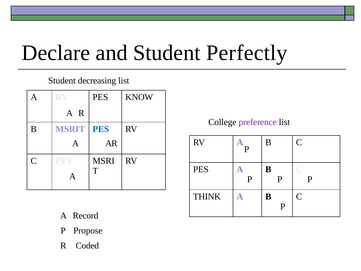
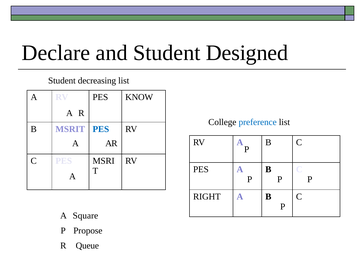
Perfectly: Perfectly -> Designed (247, 53)
preference colour: purple -> blue (258, 122)
THINK: THINK -> RIGHT (207, 196)
Record: Record -> Square (85, 215)
Coded: Coded -> Queue (87, 245)
